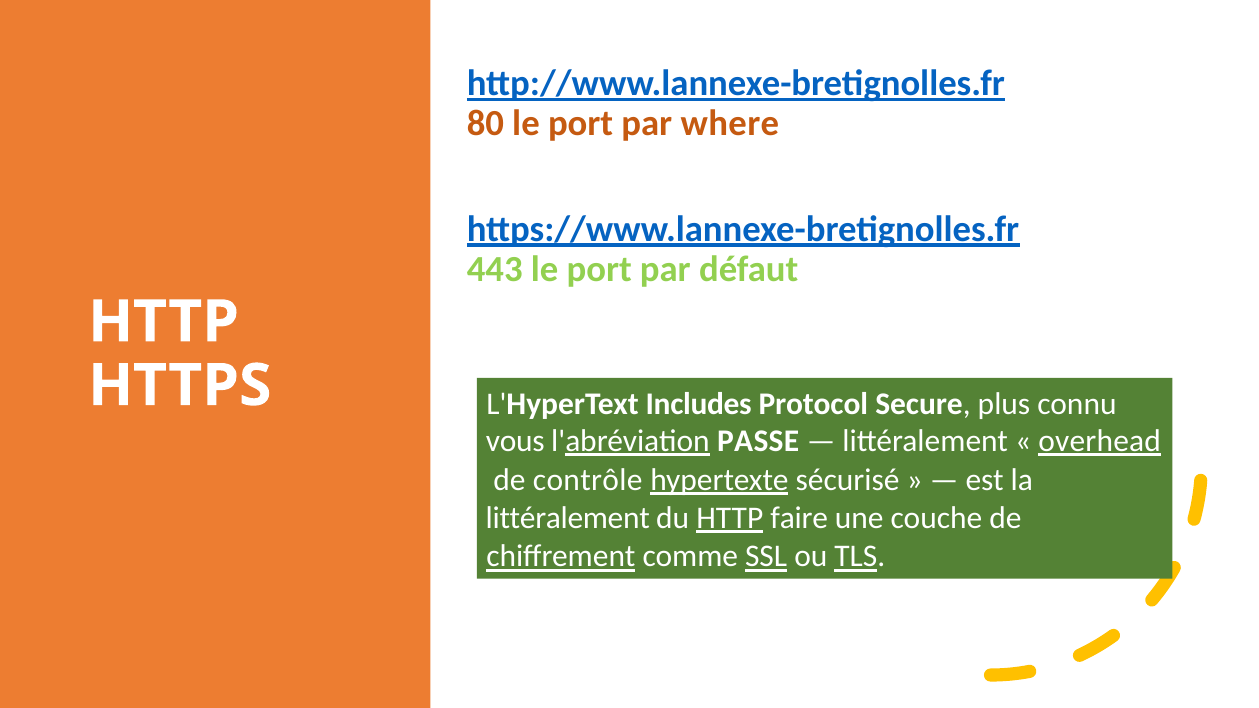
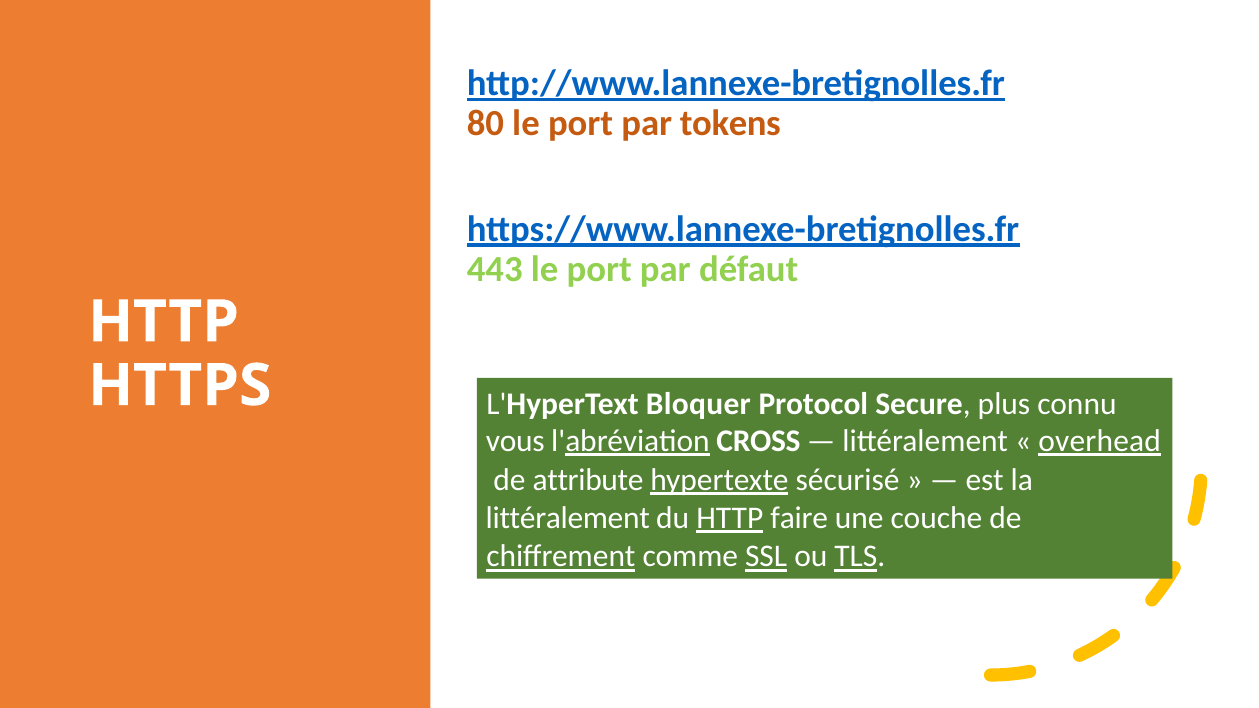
where: where -> tokens (730, 123)
Includes: Includes -> Bloquer (698, 404)
PASSE: PASSE -> CROSS (758, 442)
contrôle: contrôle -> attribute (588, 480)
